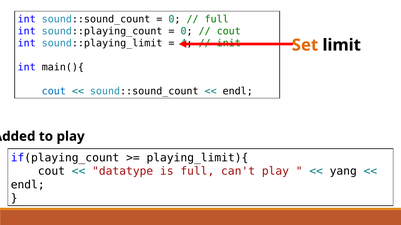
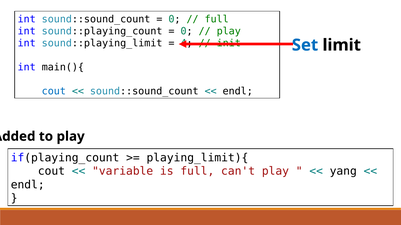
cout: cout -> play (229, 31)
Set colour: orange -> blue (305, 45)
datatype: datatype -> variable (123, 172)
